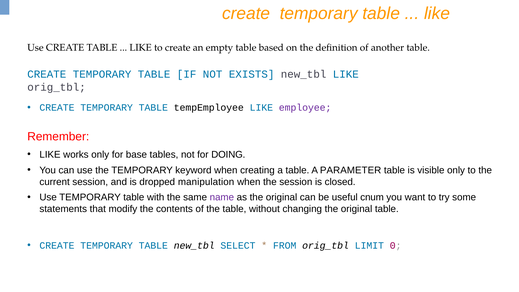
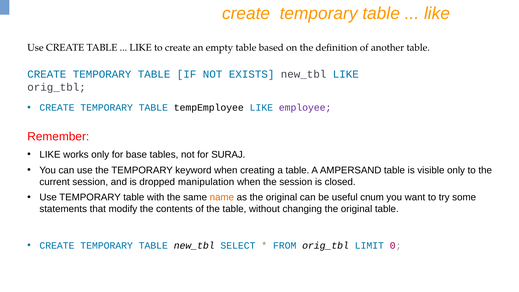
DOING: DOING -> SURAJ (228, 155)
PARAMETER: PARAMETER -> AMPERSAND (351, 170)
name colour: purple -> orange (222, 197)
